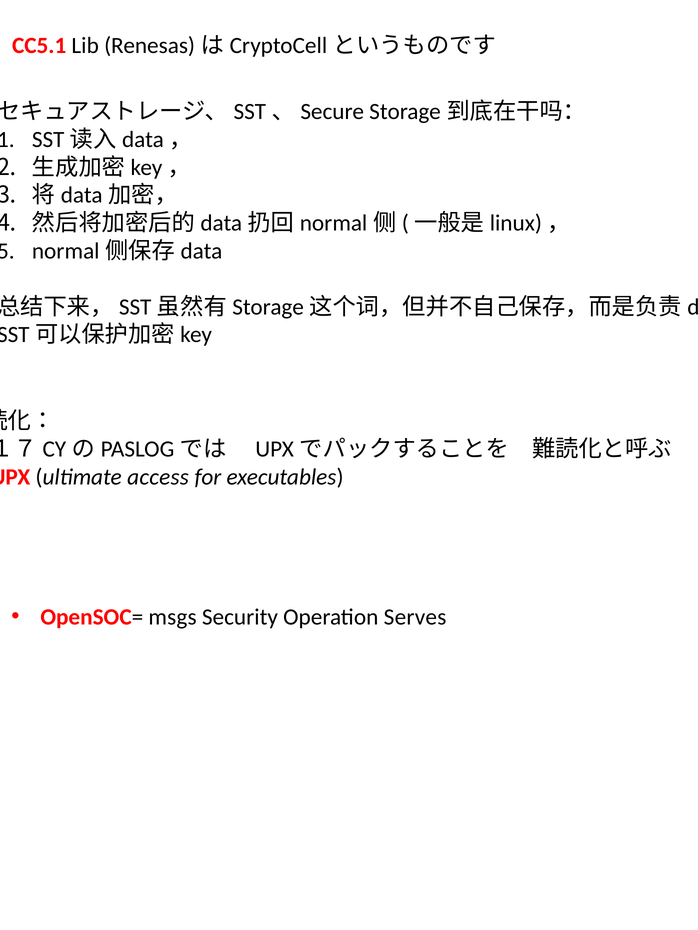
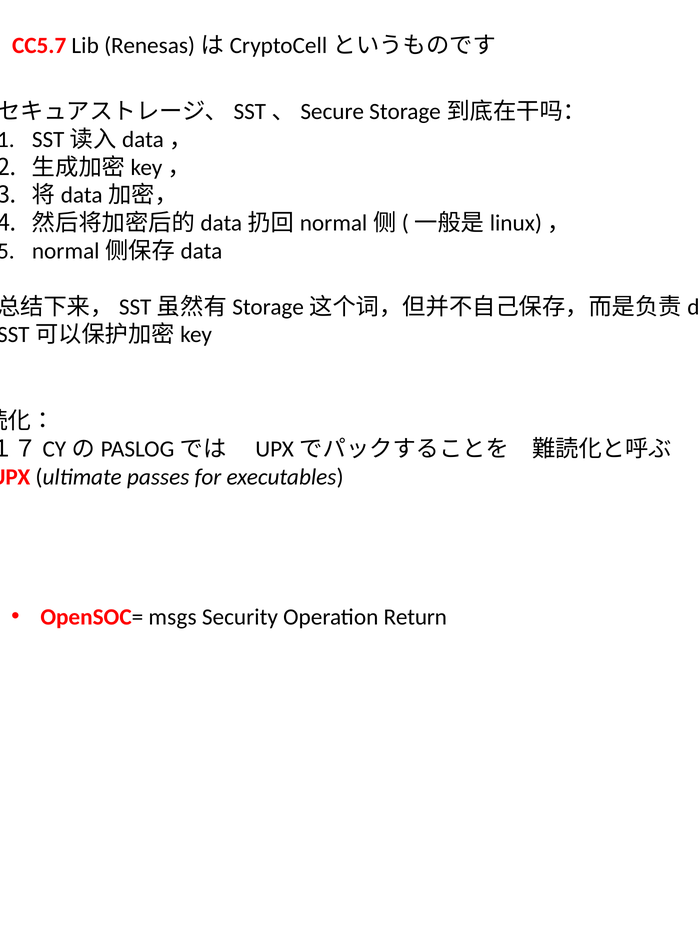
CC5.1: CC5.1 -> CC5.7 (39, 46)
access: access -> passes (158, 477)
Serves: Serves -> Return (415, 617)
